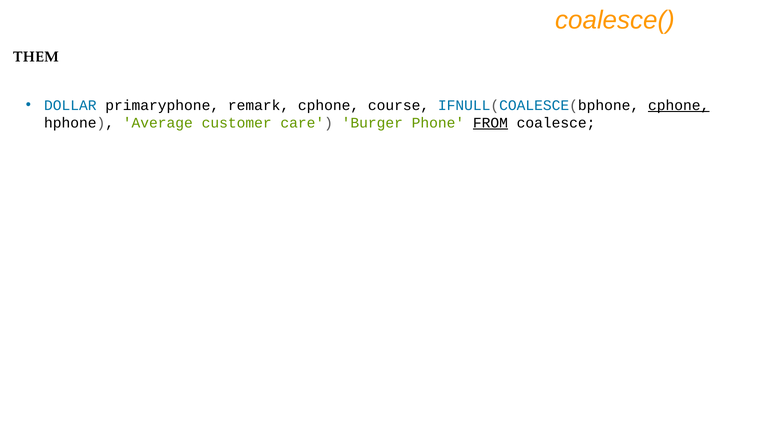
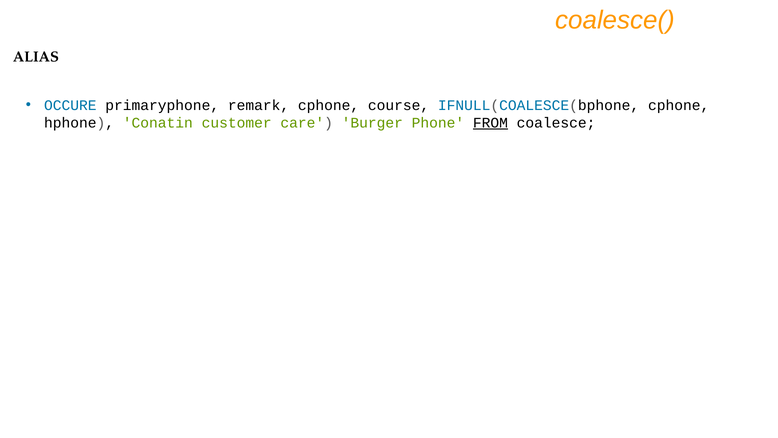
THEM: THEM -> ALIAS (36, 57)
DOLLAR: DOLLAR -> OCCURE (70, 105)
cphone underline: present -> none (679, 105)
Average: Average -> Conatin (158, 123)
